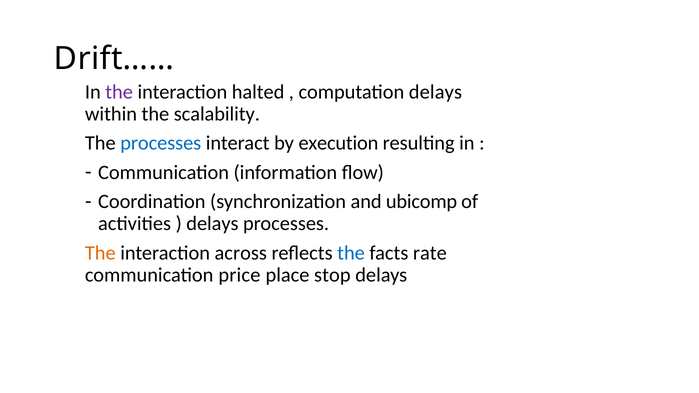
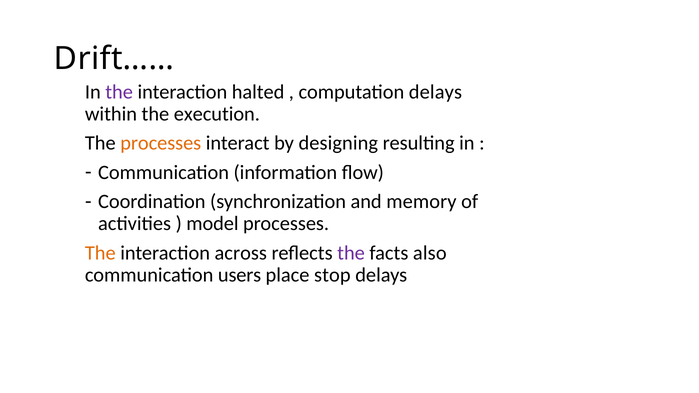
scalability: scalability -> execution (217, 114)
processes colour: blue -> orange (161, 143)
execution: execution -> designing (338, 143)
ubicomp: ubicomp -> memory (421, 202)
delays: delays -> model (212, 224)
the colour: blue -> purple (351, 253)
rate: rate -> also (430, 253)
price: price -> users (240, 275)
